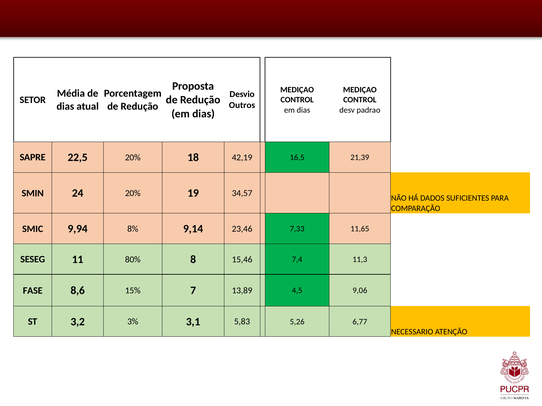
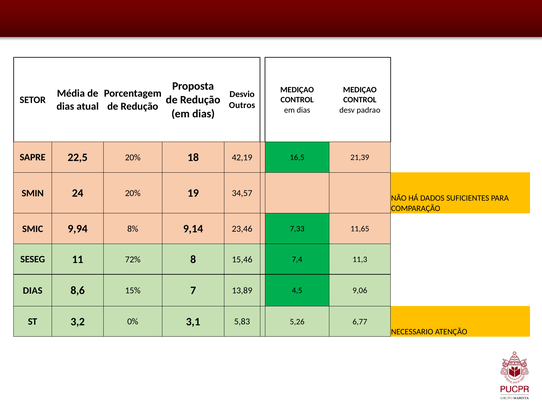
80%: 80% -> 72% (133, 260)
FASE: FASE -> DIAS (33, 291)
3%: 3% -> 0% (133, 322)
